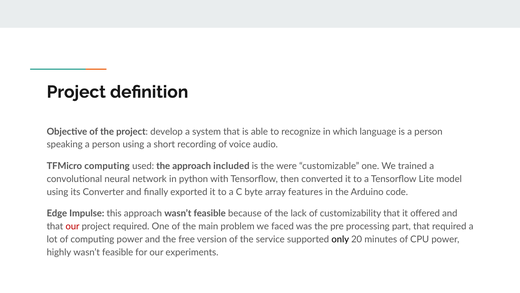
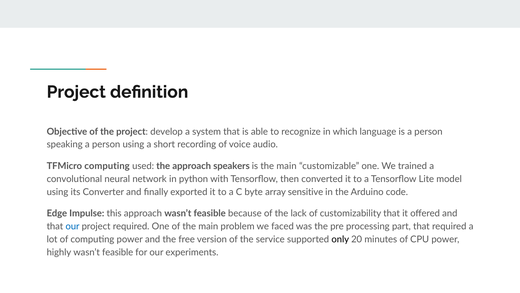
included: included -> speakers (232, 166)
is the were: were -> main (287, 166)
features: features -> sensitive (306, 192)
our colour: red -> blue (73, 226)
